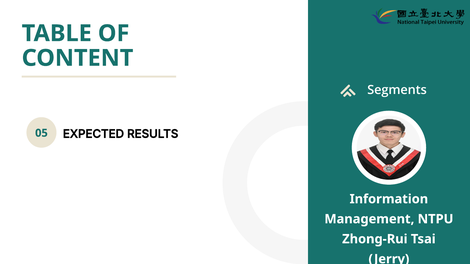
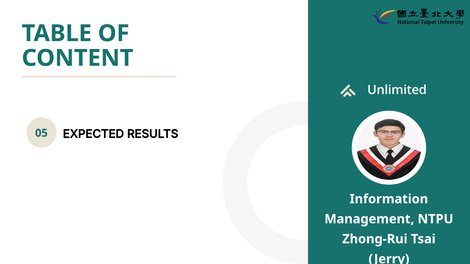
Segments: Segments -> Unlimited (397, 90)
